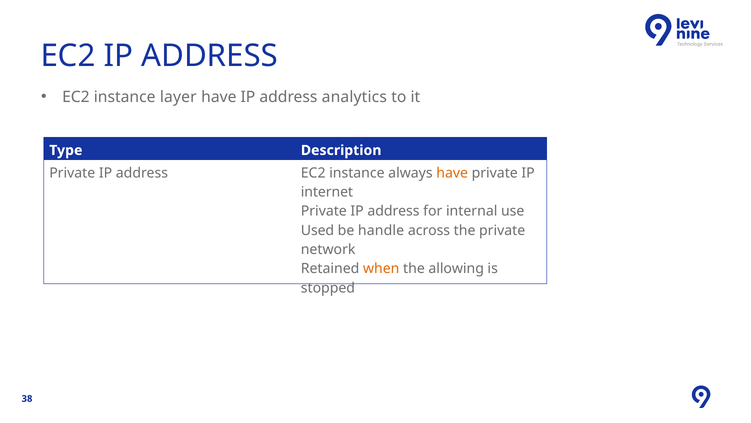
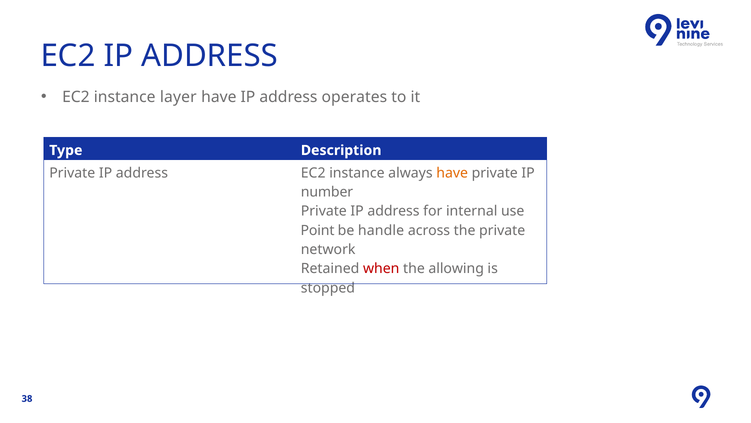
analytics: analytics -> operates (354, 97)
internet: internet -> number (327, 192)
Used: Used -> Point (318, 230)
when colour: orange -> red (381, 268)
